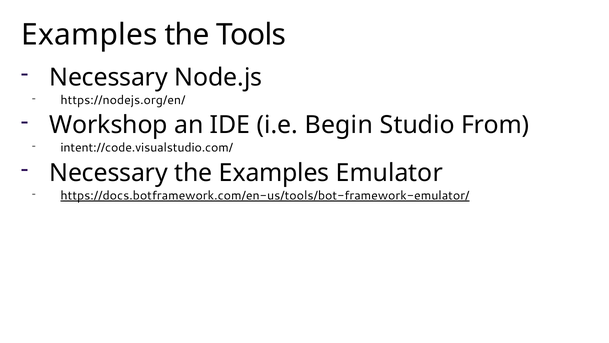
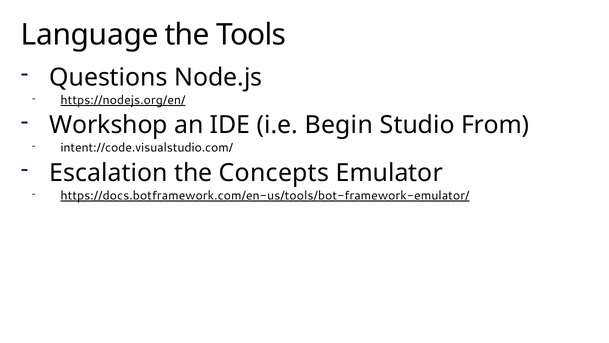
Examples: Examples -> Language (90, 35)
Necessary: Necessary -> Questions (108, 77)
https://nodejs.org/en/ underline: none -> present (123, 100)
Necessary: Necessary -> Escalation (108, 173)
the Examples: Examples -> Concepts (274, 173)
